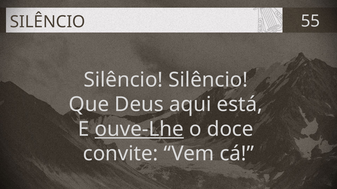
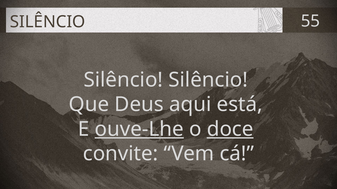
doce underline: none -> present (230, 129)
